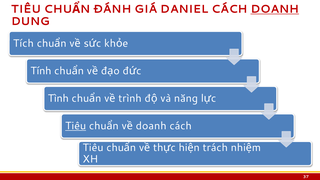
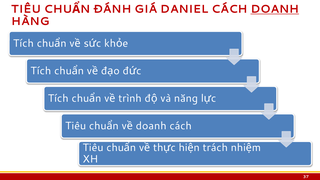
DUNG: DUNG -> HÀNG (30, 21)
Tính: Tính -> Tích (41, 71)
Tình: Tình -> Tích (58, 98)
Tiêu underline: present -> none (76, 126)
